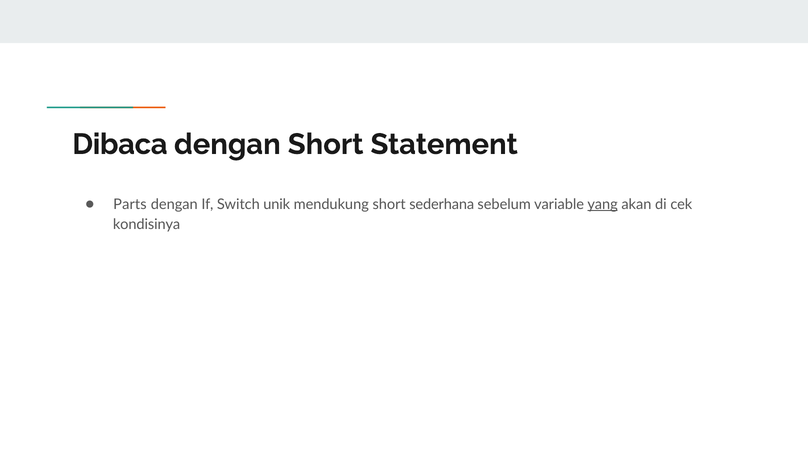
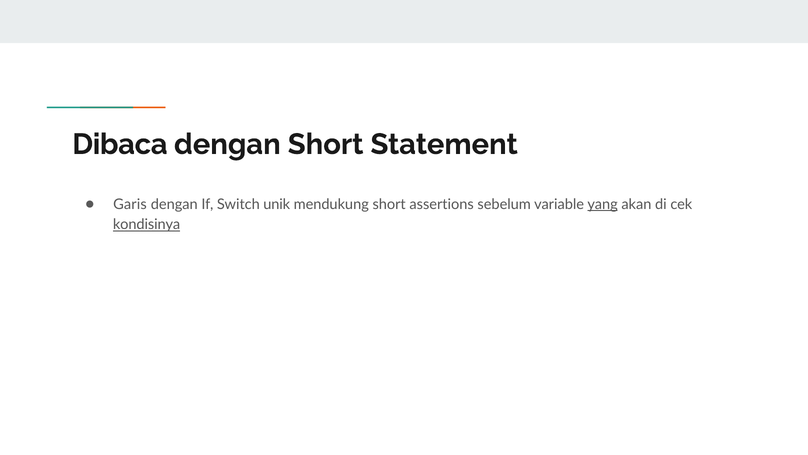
Parts: Parts -> Garis (130, 204)
sederhana: sederhana -> assertions (442, 204)
kondisinya underline: none -> present (147, 224)
